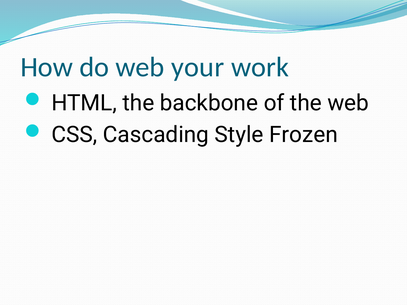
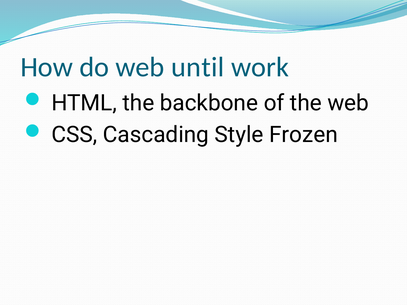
your: your -> until (198, 67)
